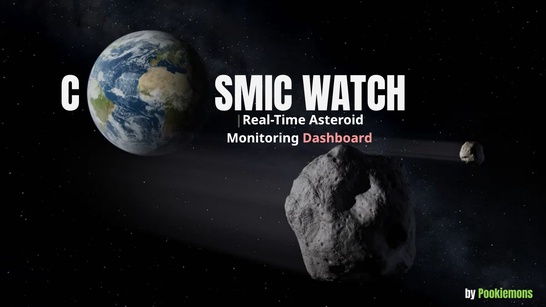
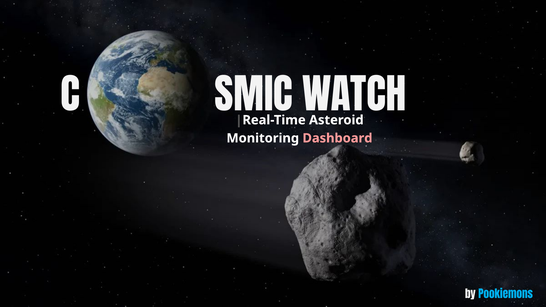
Pookiemons colour: light green -> light blue (506, 295)
